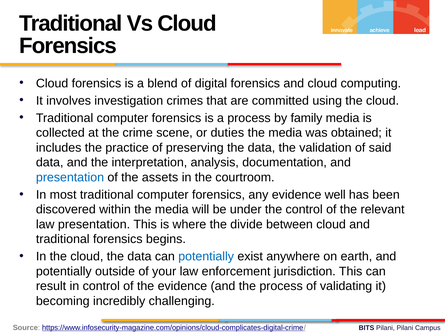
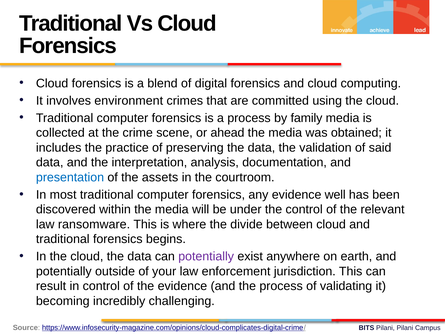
investigation: investigation -> environment (129, 101)
duties: duties -> ahead (227, 133)
law presentation: presentation -> ransomware (94, 224)
potentially colour: blue -> purple (206, 256)
